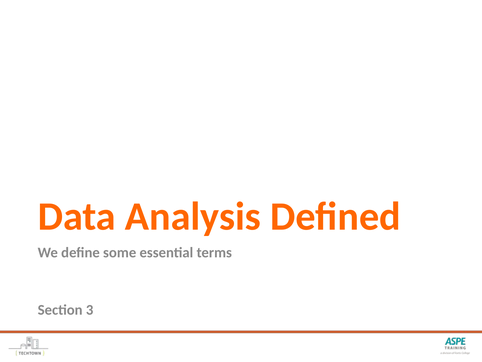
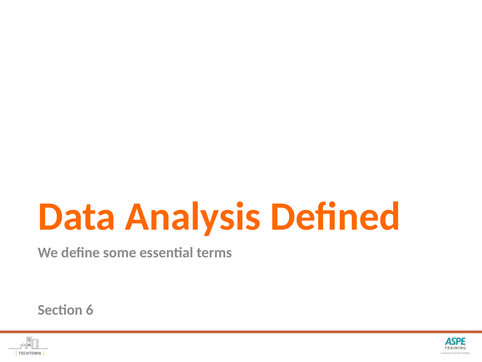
3: 3 -> 6 (90, 309)
